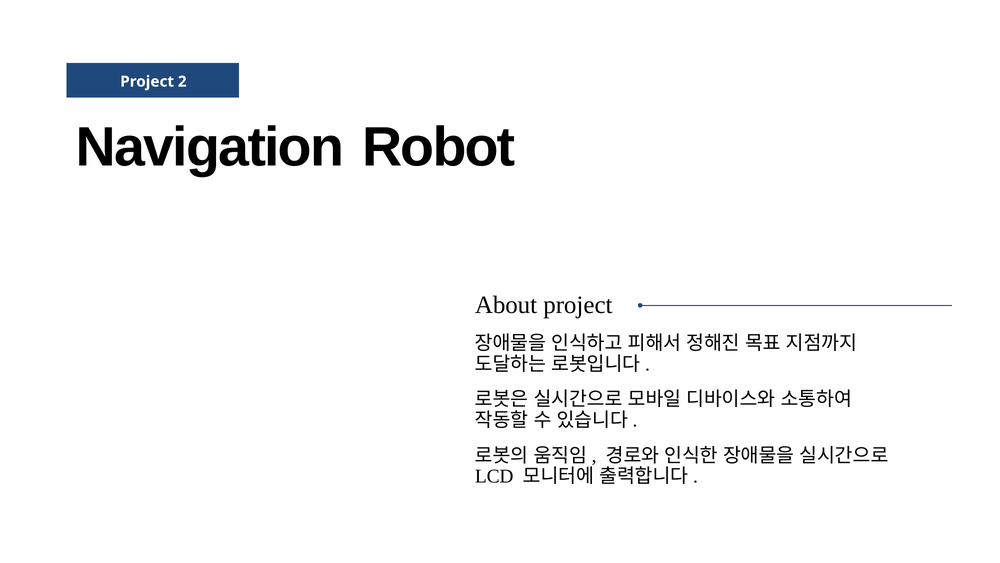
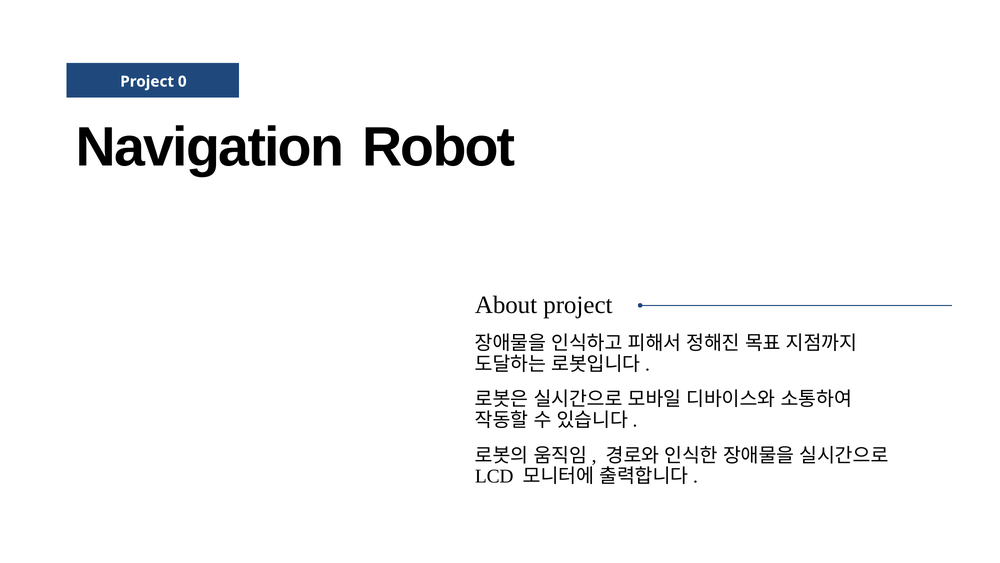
2: 2 -> 0 (182, 82)
